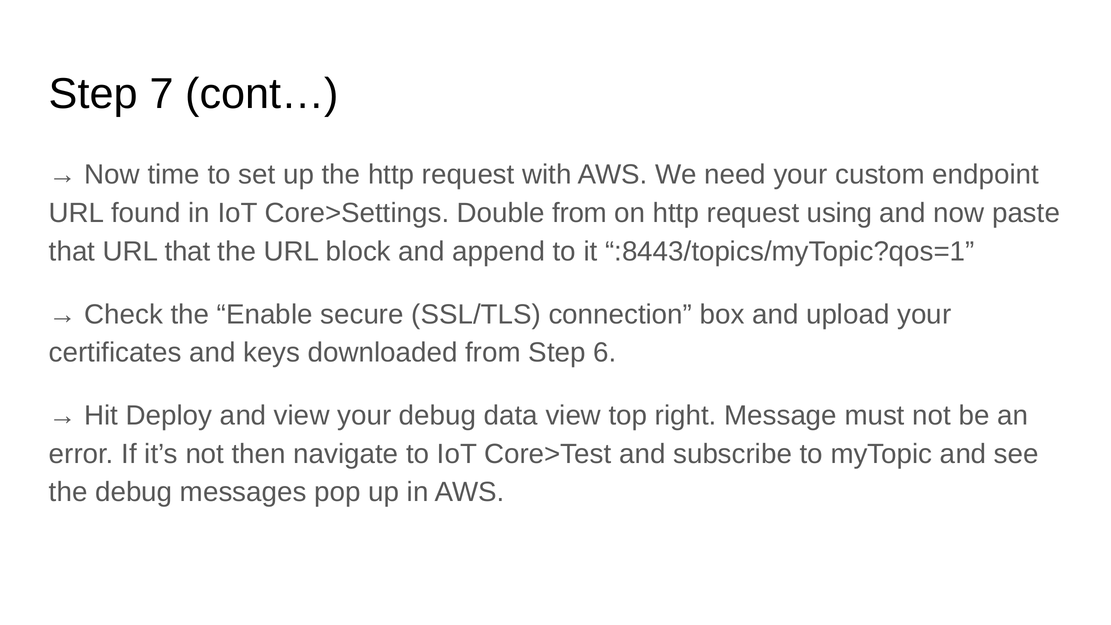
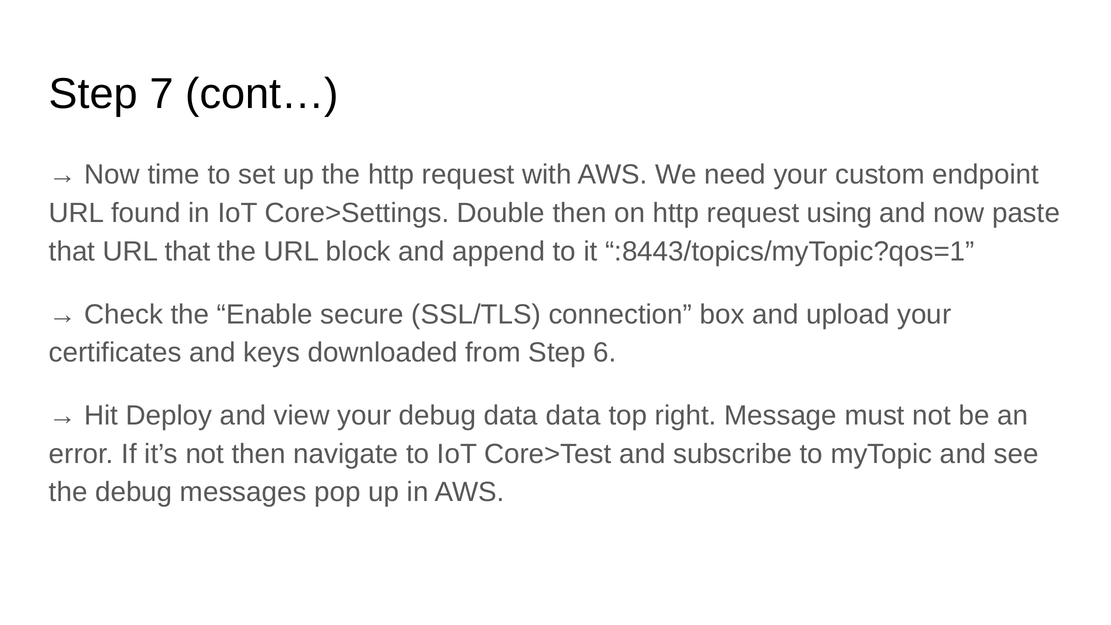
Double from: from -> then (580, 213)
data view: view -> data (573, 416)
